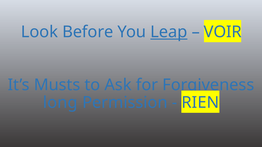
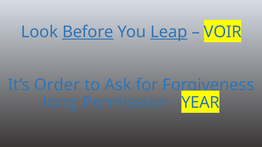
Before underline: none -> present (88, 32)
Musts: Musts -> Order (57, 85)
RIEN: RIEN -> YEAR (200, 103)
